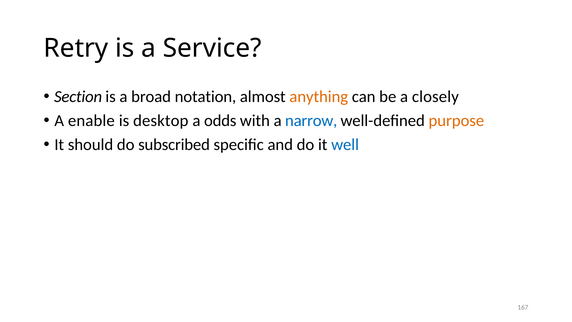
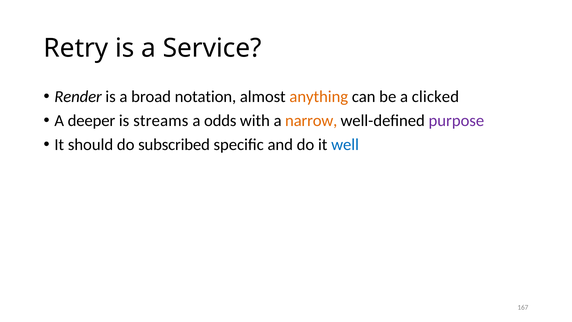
Section: Section -> Render (78, 97)
closely: closely -> clicked (435, 97)
enable: enable -> deeper (91, 121)
desktop: desktop -> streams (161, 121)
narrow colour: blue -> orange (311, 121)
purpose colour: orange -> purple (456, 121)
